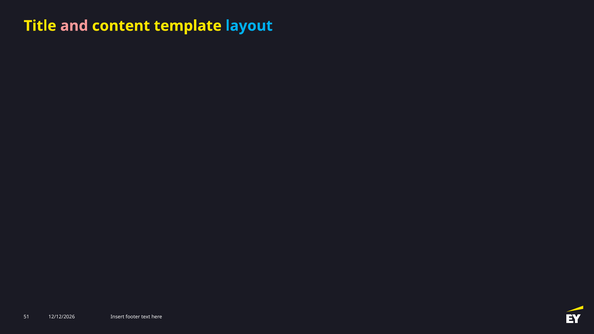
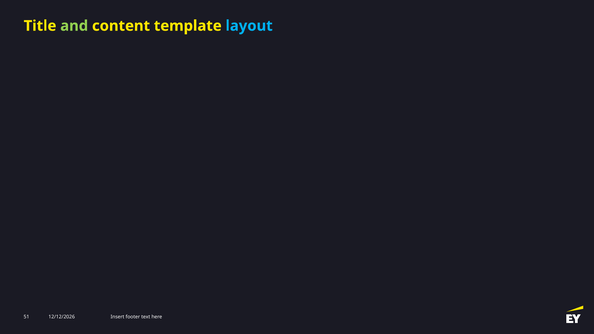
and colour: pink -> light green (74, 26)
